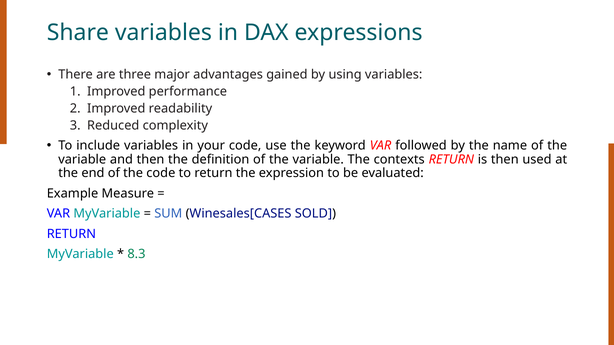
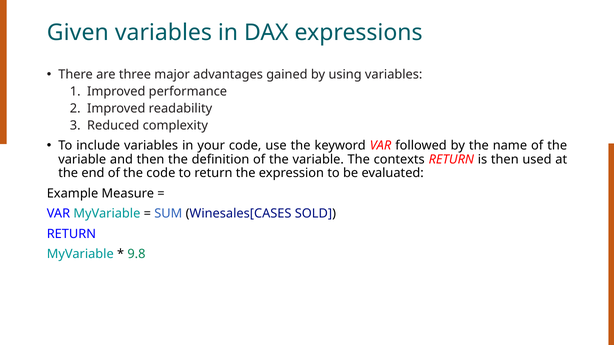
Share: Share -> Given (78, 33)
8.3: 8.3 -> 9.8 (136, 254)
